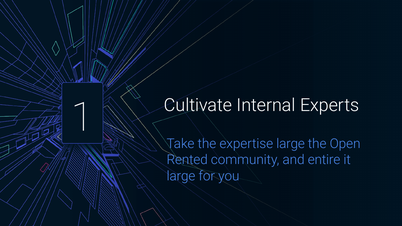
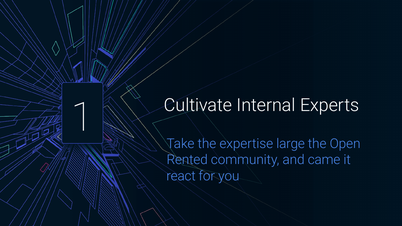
entire: entire -> came (324, 160)
large: large -> react (181, 176)
